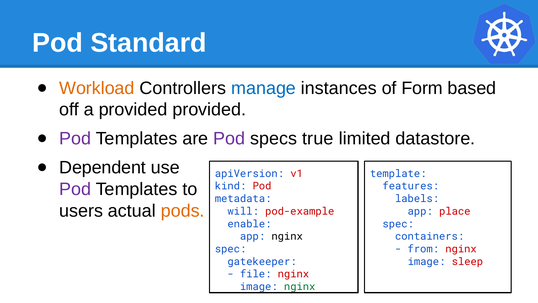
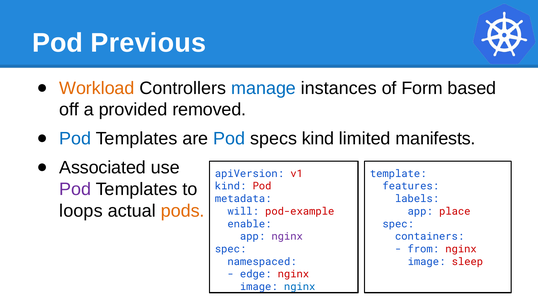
Standard: Standard -> Previous (148, 43)
provided provided: provided -> removed (209, 110)
Pod colour: purple -> blue (75, 139)
Pod colour: purple -> blue (229, 139)
specs true: true -> kind (318, 139)
datastore: datastore -> manifests (436, 139)
Dependent: Dependent -> Associated (103, 168)
users: users -> loops (81, 211)
nginx colour: black -> purple (287, 236)
gatekeeper: gatekeeper -> namespaced (262, 261)
file: file -> edge (256, 274)
nginx colour: green -> blue (300, 286)
